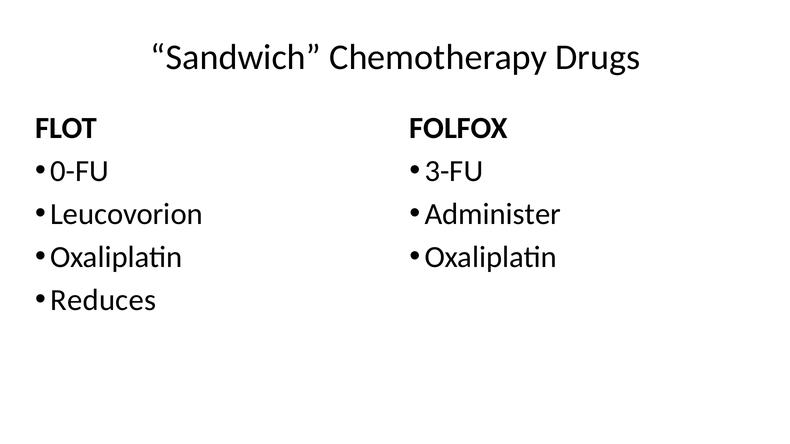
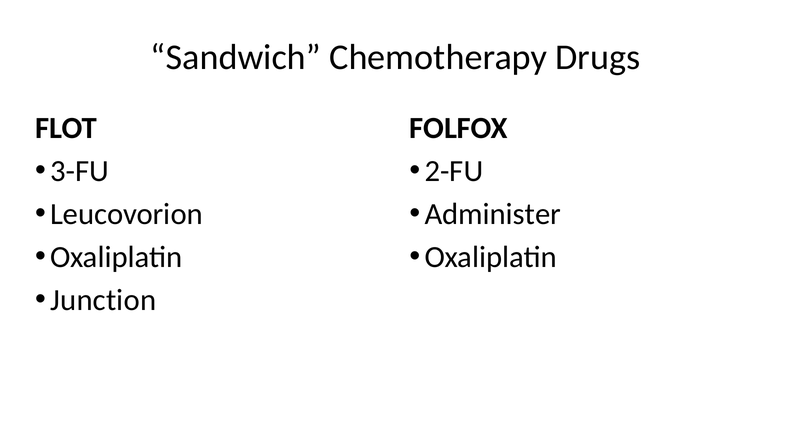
0-FU: 0-FU -> 3-FU (80, 171)
3-FU: 3-FU -> 2-FU (454, 171)
Reduces: Reduces -> Junction (103, 300)
